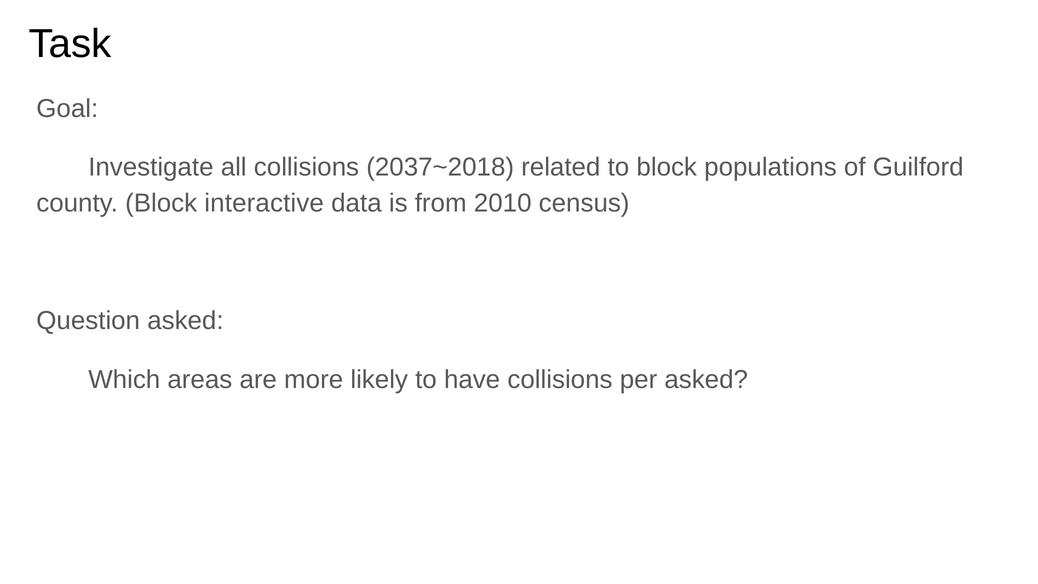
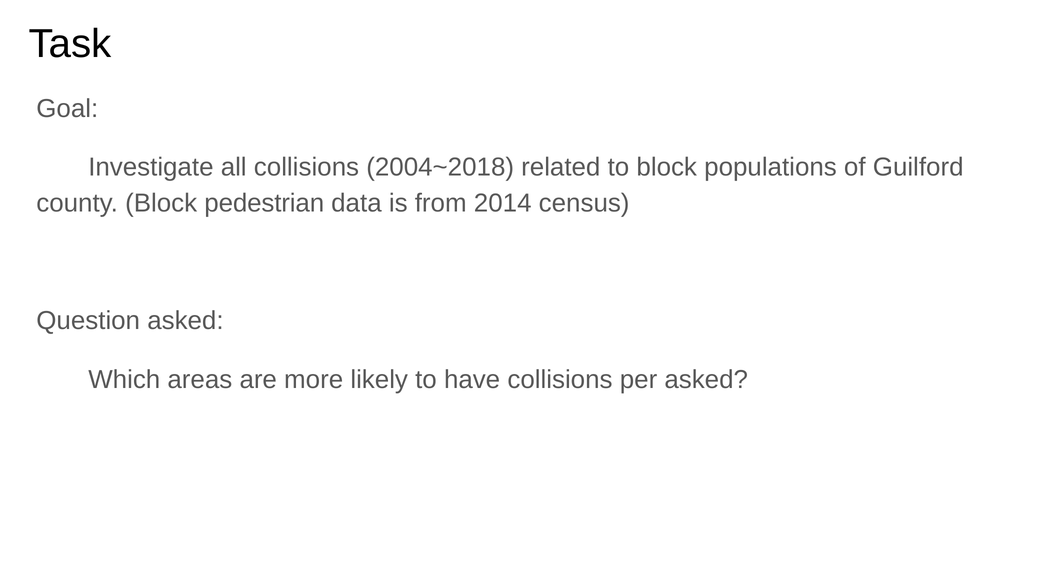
2037~2018: 2037~2018 -> 2004~2018 (440, 167)
interactive: interactive -> pedestrian (264, 203)
2010: 2010 -> 2014 (503, 203)
